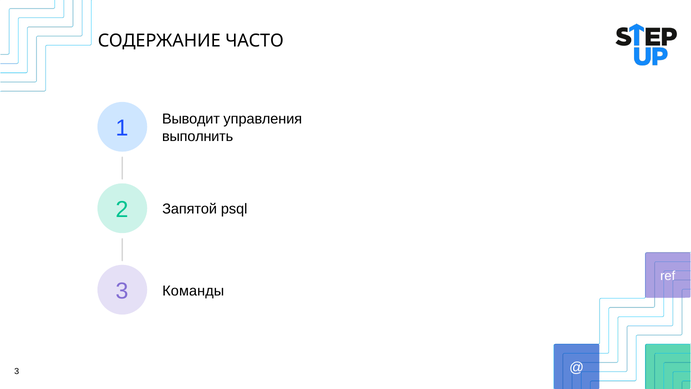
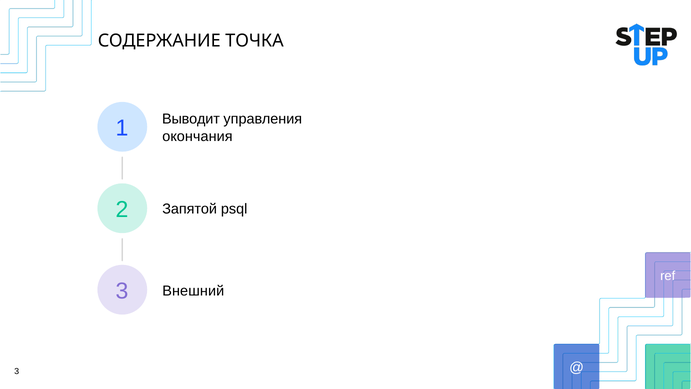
ЧАСТО: ЧАСТО -> ТОЧКА (254, 41)
выполнить: выполнить -> окончания (197, 136)
Команды: Команды -> Внешний (193, 291)
